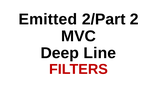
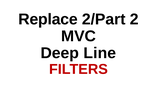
Emitted: Emitted -> Replace (48, 19)
